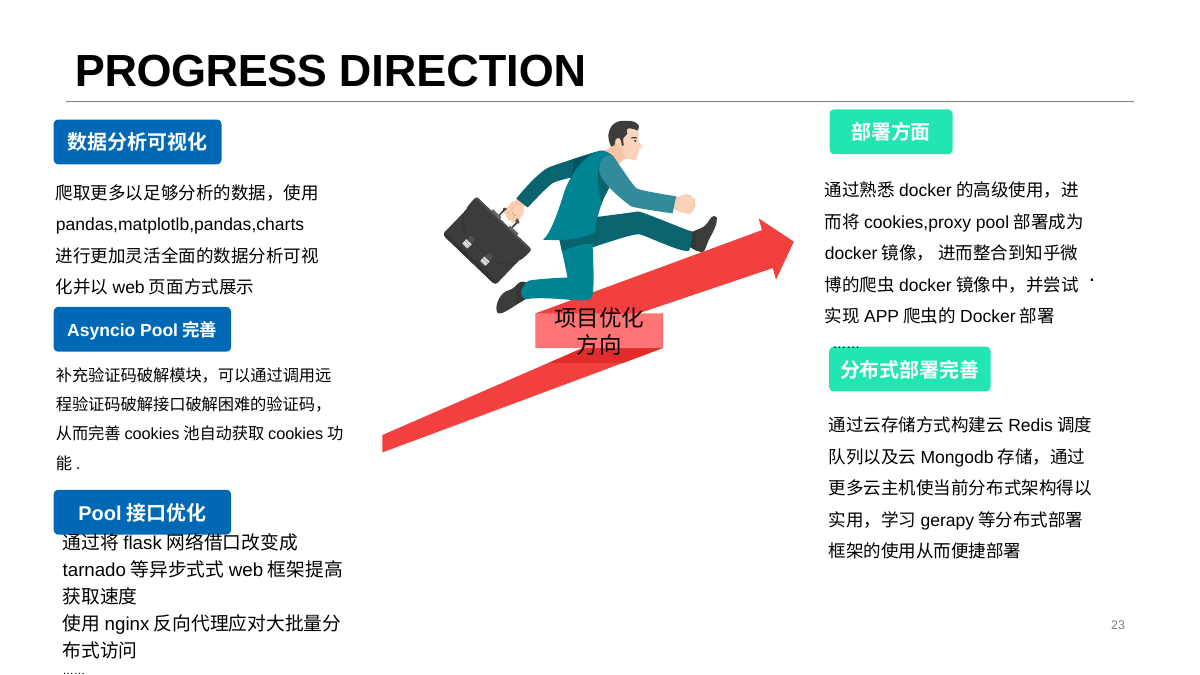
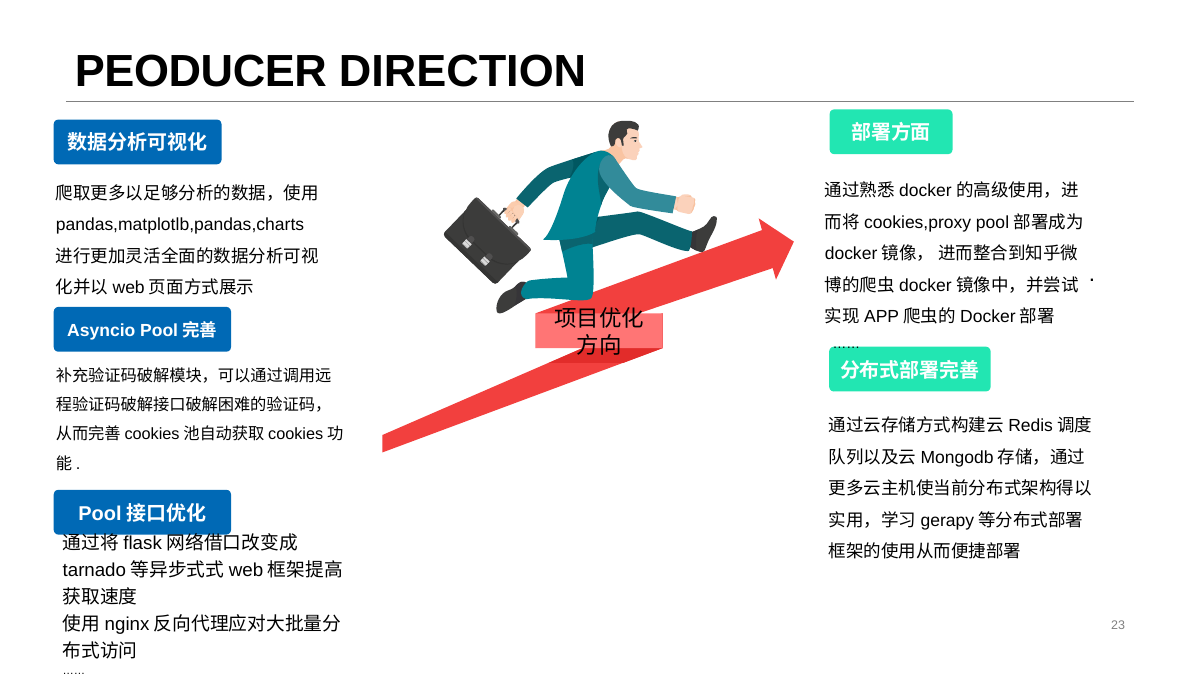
PROGRESS: PROGRESS -> PEODUCER (201, 72)
